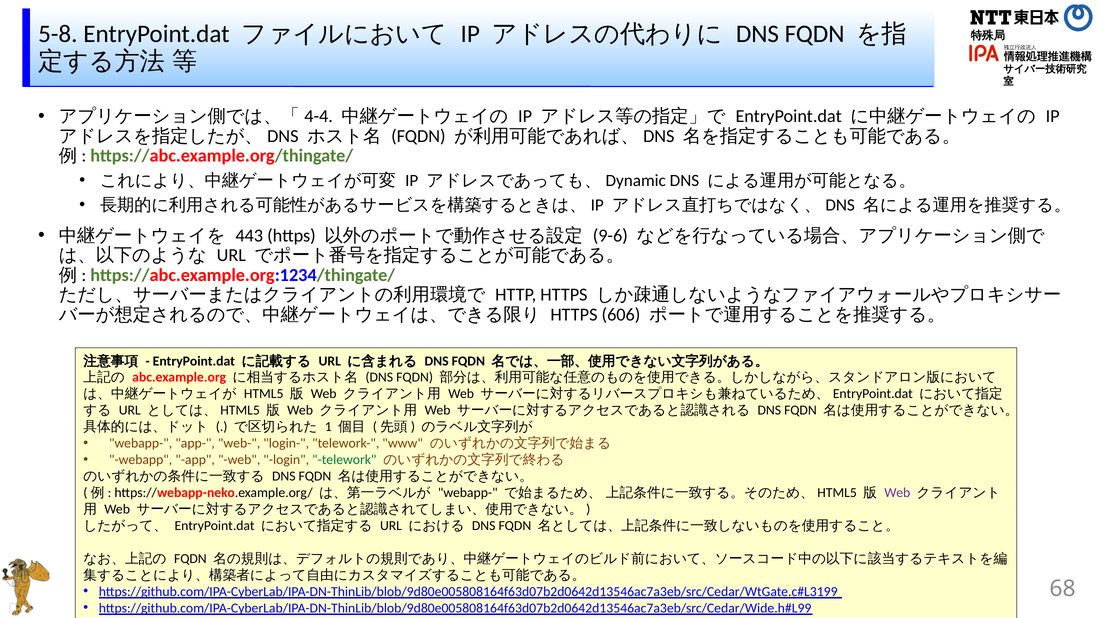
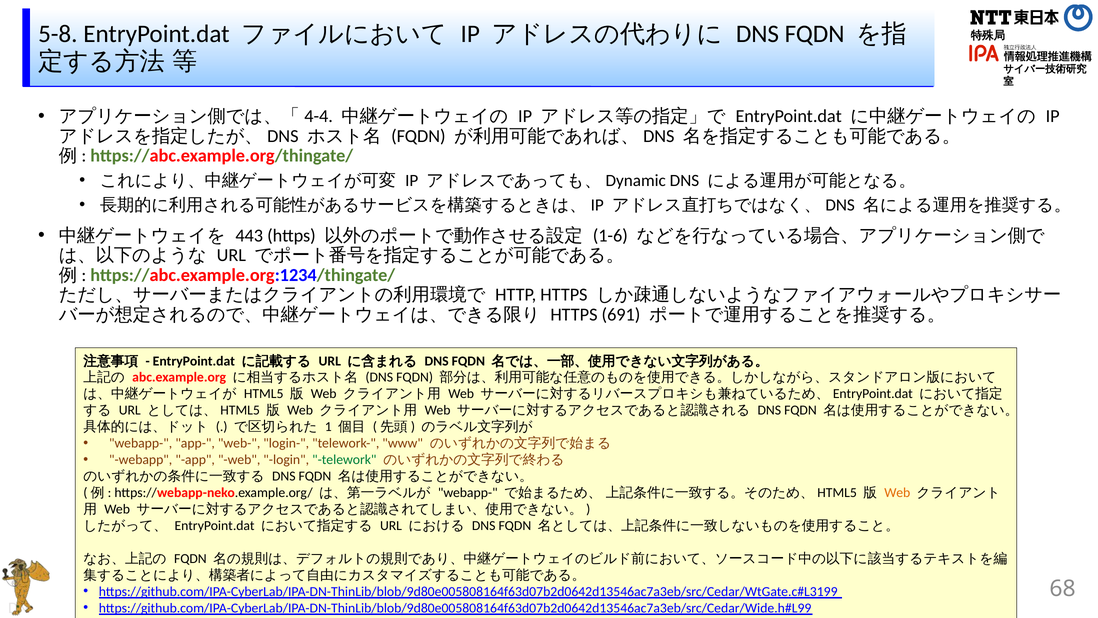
9-6: 9-6 -> 1-6 (610, 235)
606: 606 -> 691 (621, 314)
Web colour: purple -> orange (897, 493)
